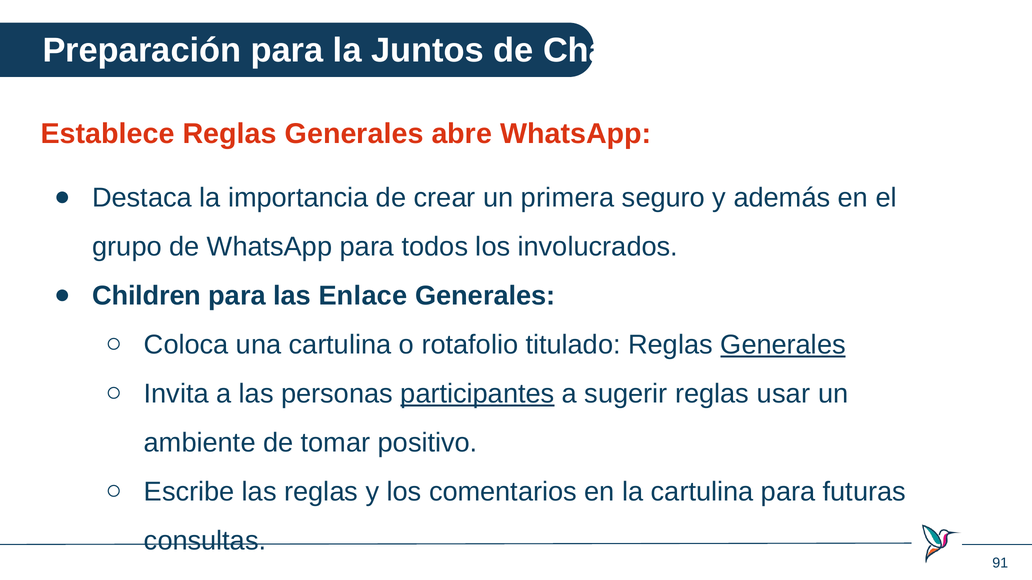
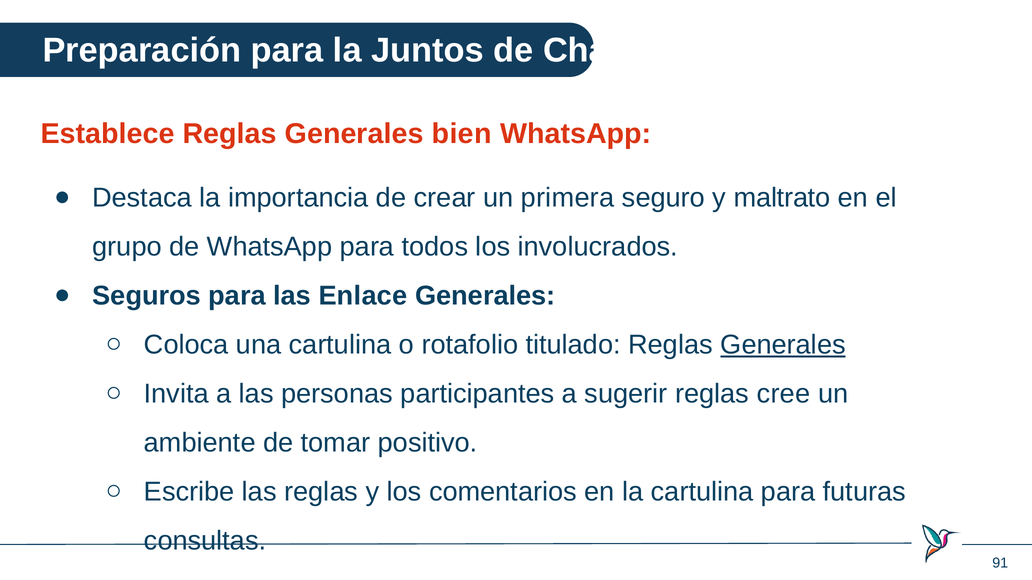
abre: abre -> bien (462, 134)
además: además -> maltrato (782, 198)
Children: Children -> Seguros (147, 296)
participantes underline: present -> none (477, 394)
usar: usar -> cree (784, 394)
